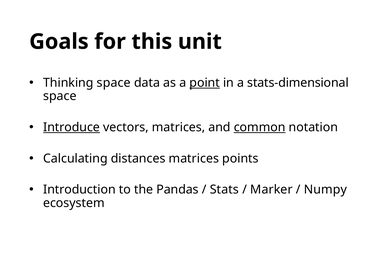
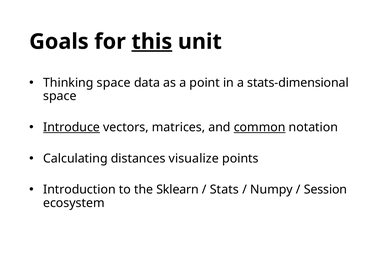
this underline: none -> present (152, 42)
point underline: present -> none (205, 83)
distances matrices: matrices -> visualize (194, 158)
Pandas: Pandas -> Sklearn (178, 189)
Marker: Marker -> Numpy (271, 189)
Numpy: Numpy -> Session (325, 189)
